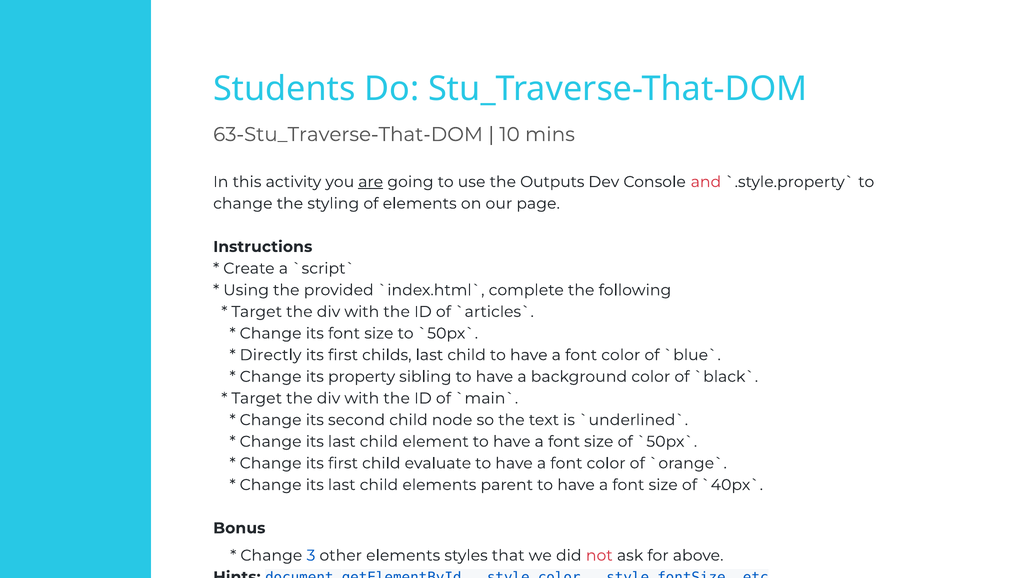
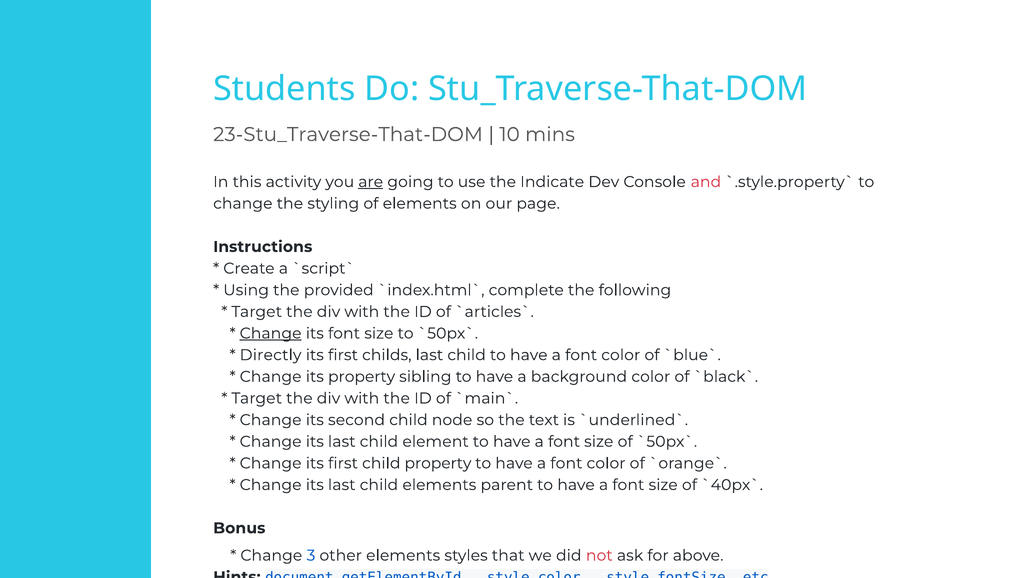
63-Stu_Traverse-That-DOM: 63-Stu_Traverse-That-DOM -> 23-Stu_Traverse-That-DOM (348, 134)
Outputs: Outputs -> Indicate (552, 182)
Change underline: none -> present (271, 333)
child evaluate: evaluate -> property (438, 463)
